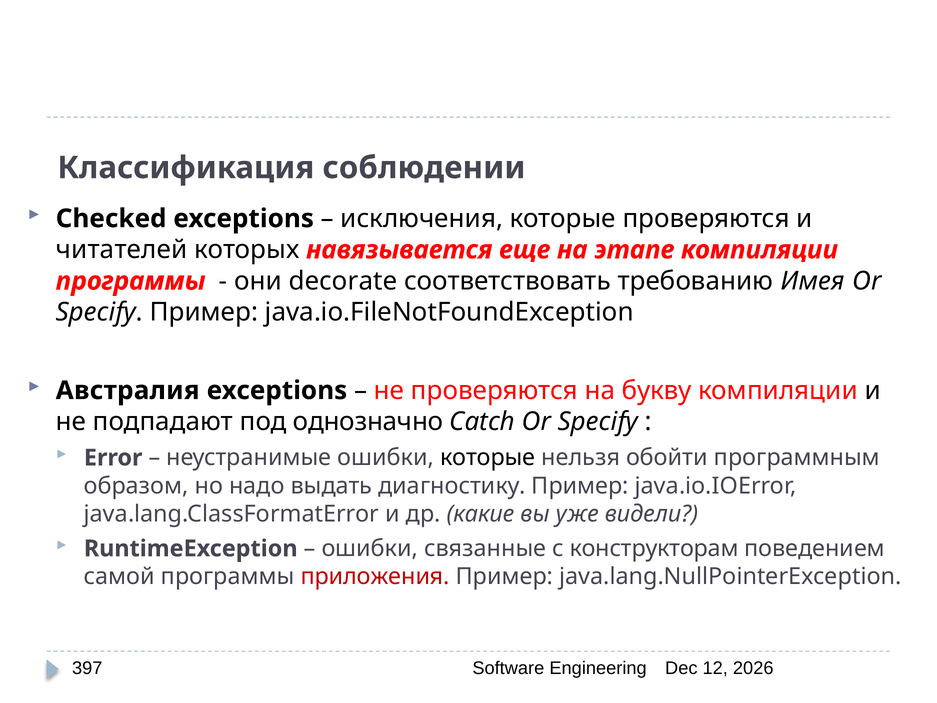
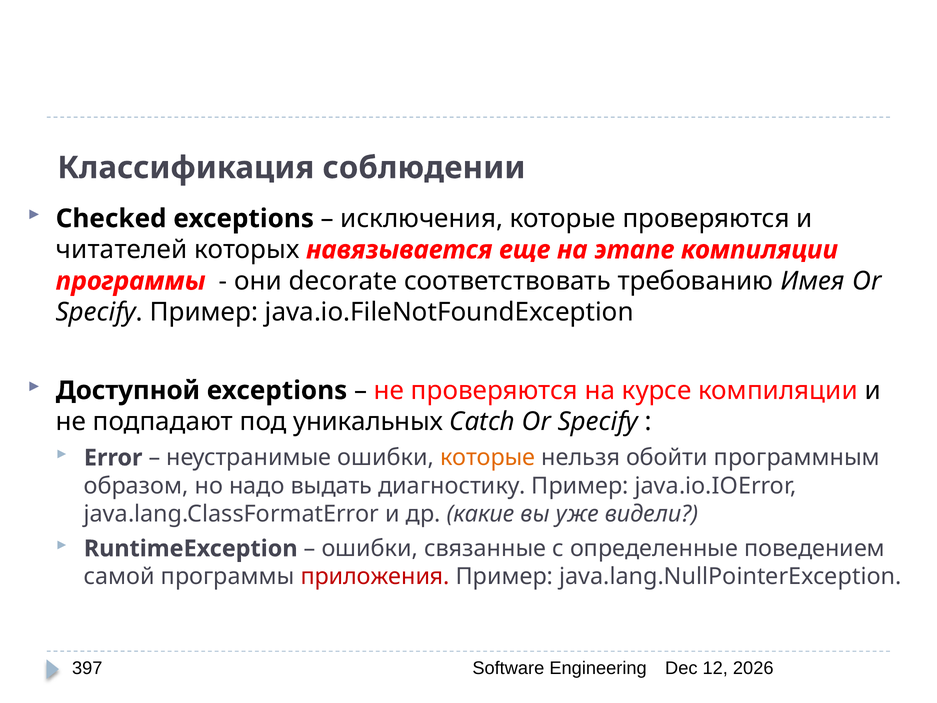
Австралия: Австралия -> Доступной (128, 390)
букву: букву -> курсе (657, 390)
однозначно: однозначно -> уникальных (368, 422)
которые colour: black -> orange (488, 458)
конструкторам: конструкторам -> определенные (654, 548)
